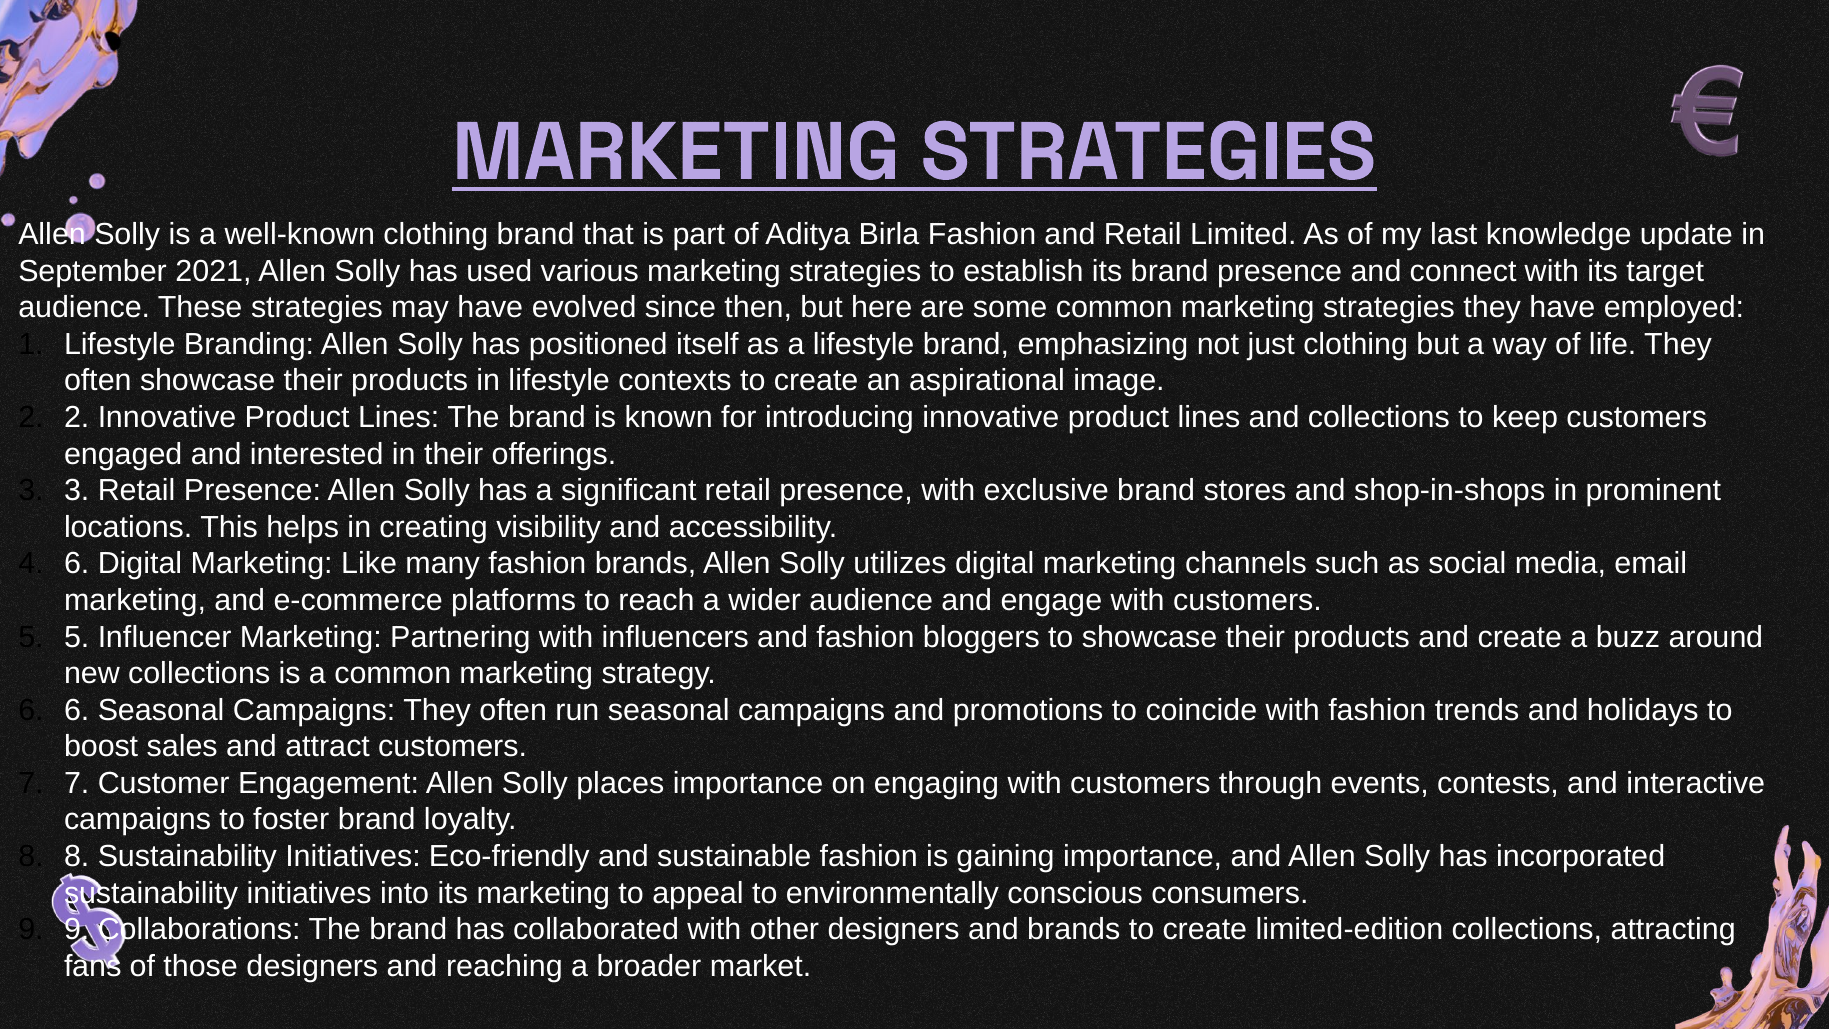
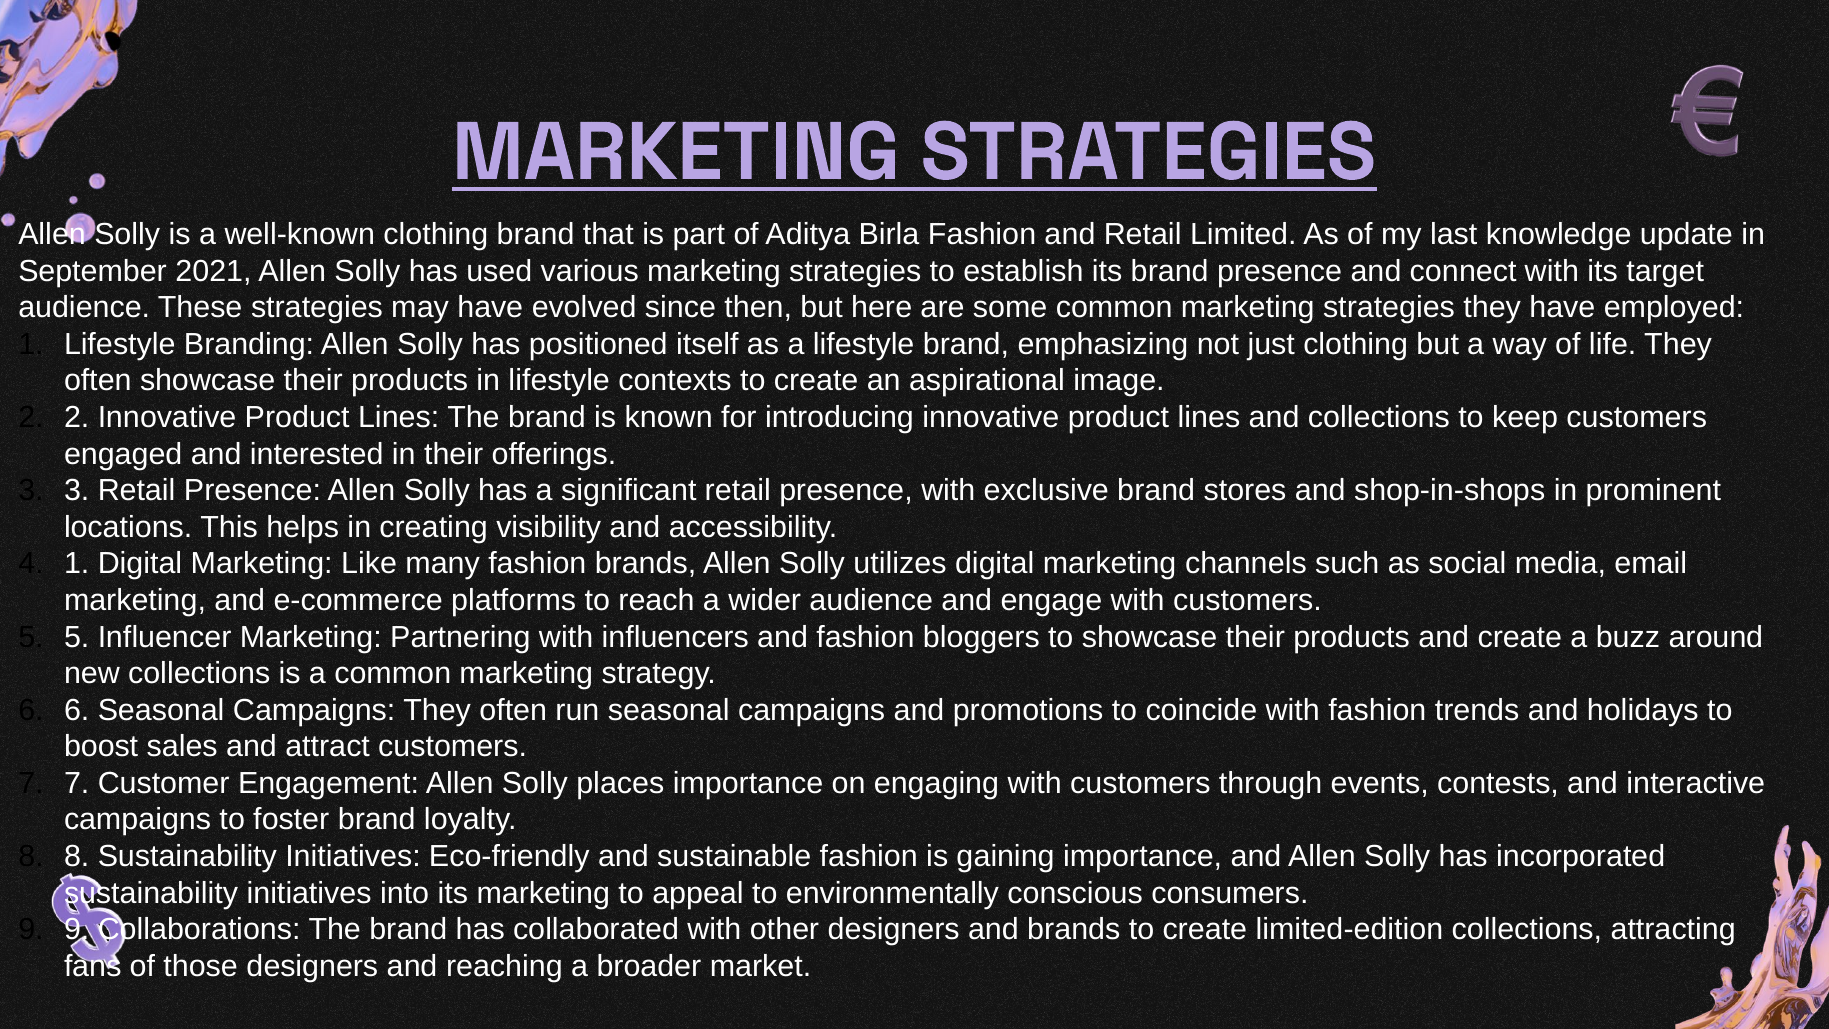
4 6: 6 -> 1 (77, 564)
